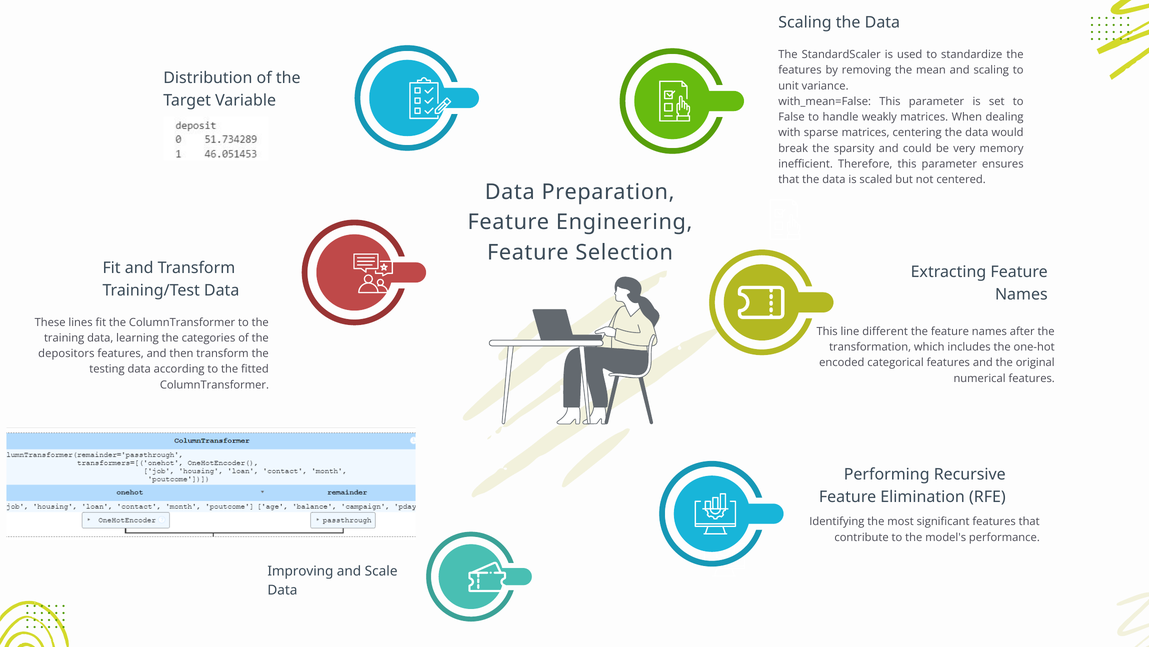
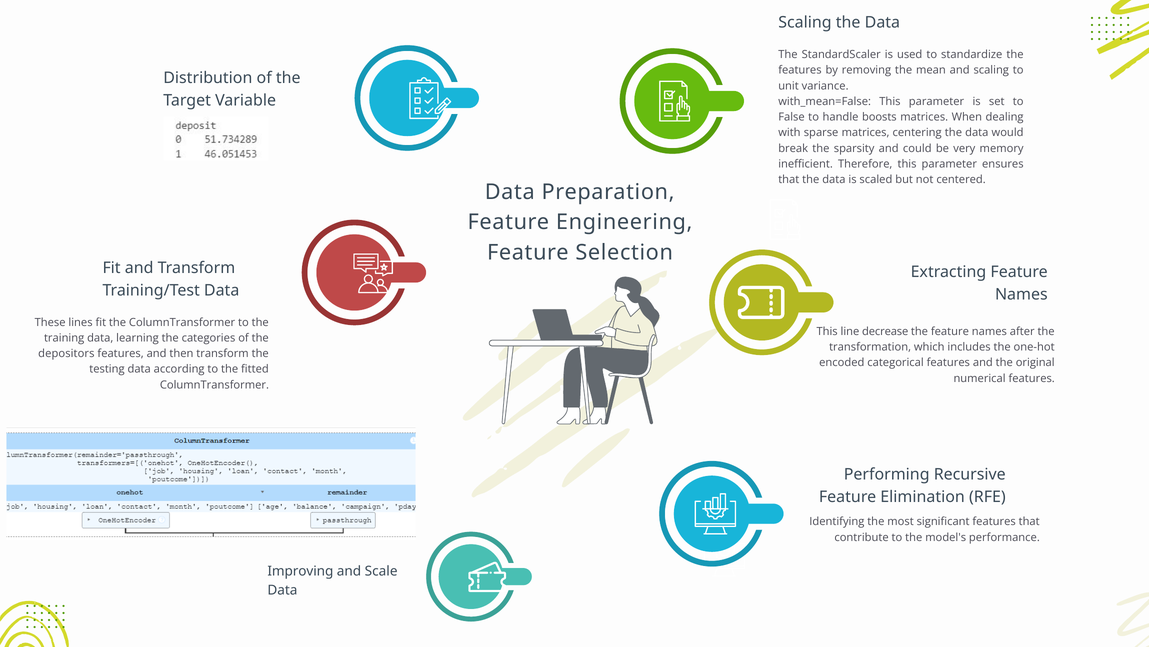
weakly: weakly -> boosts (879, 117)
different: different -> decrease (885, 331)
